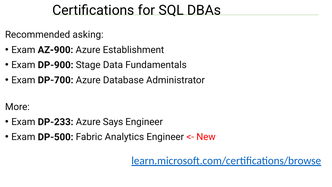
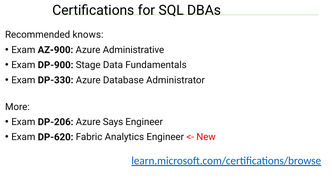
asking: asking -> knows (88, 35)
Establishment: Establishment -> Administrative (133, 50)
DP-700: DP-700 -> DP-330 (56, 80)
DP-233: DP-233 -> DP-206 (56, 122)
DP-500: DP-500 -> DP-620 (56, 137)
